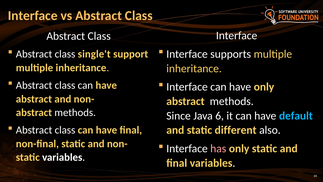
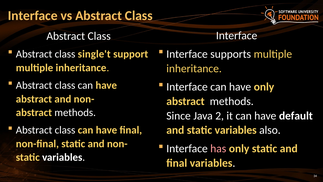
6: 6 -> 2 (220, 116)
default colour: light blue -> white (296, 116)
and static different: different -> variables (236, 130)
